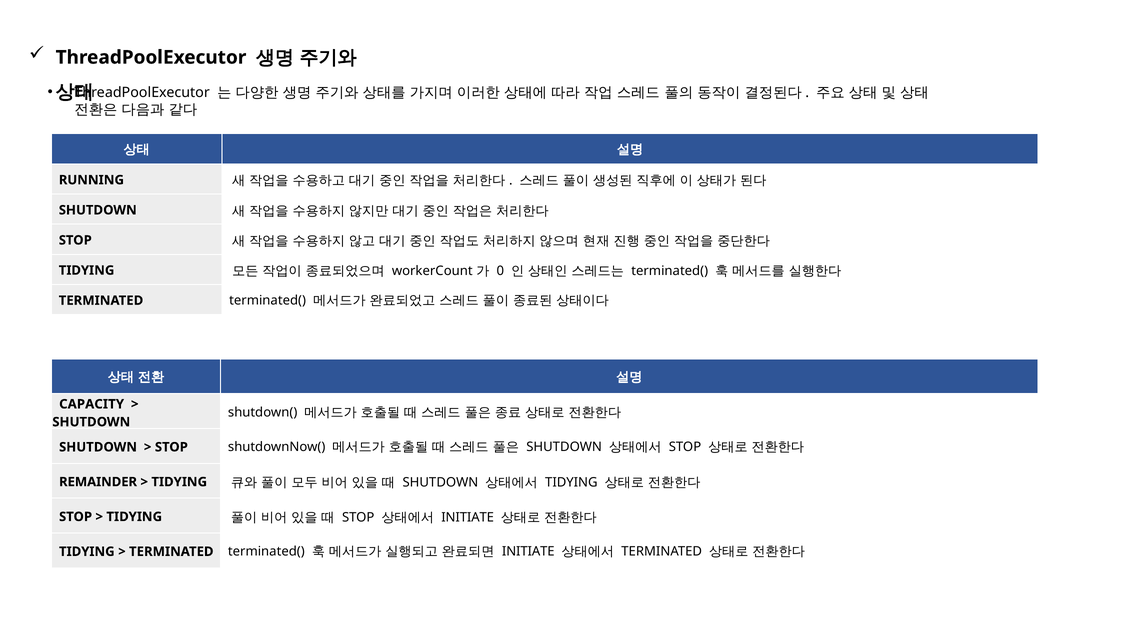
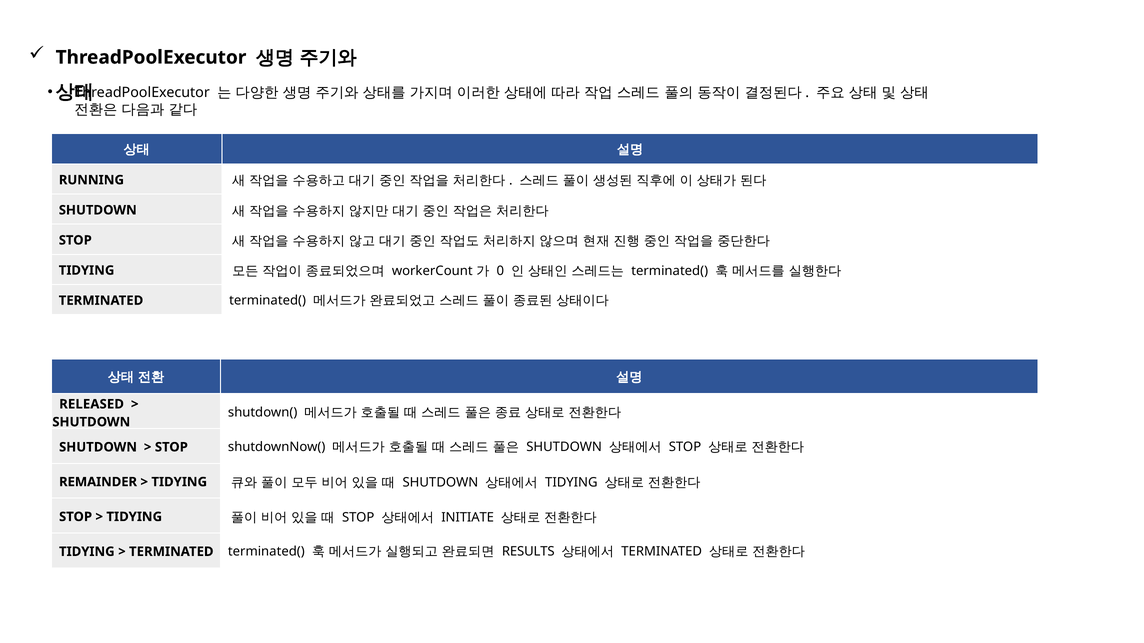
CAPACITY: CAPACITY -> RELEASED (92, 404)
INITIATE: INITIATE -> RESULTS (528, 552)
